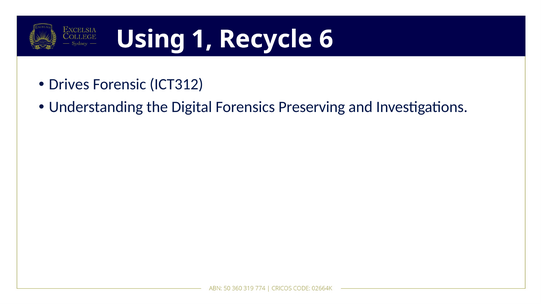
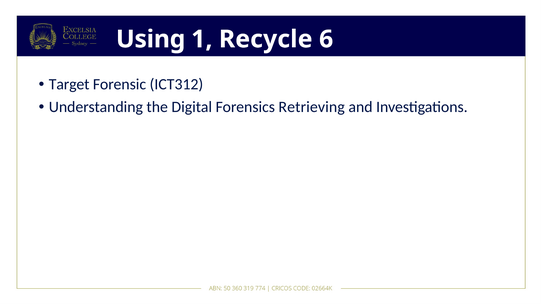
Drives: Drives -> Target (69, 85)
Preserving: Preserving -> Retrieving (312, 107)
